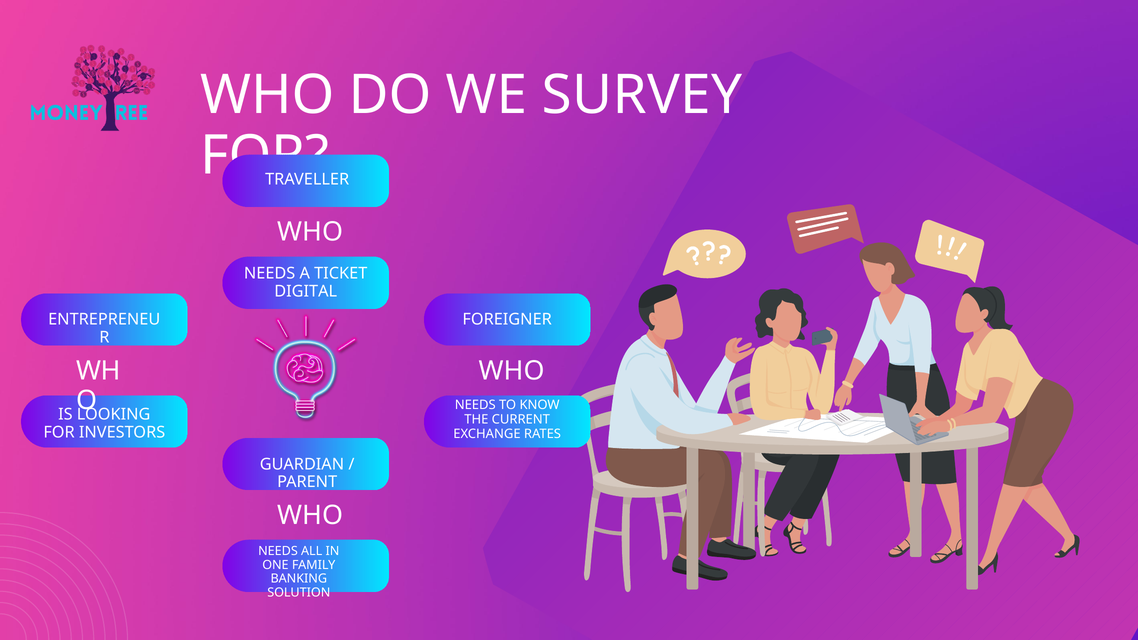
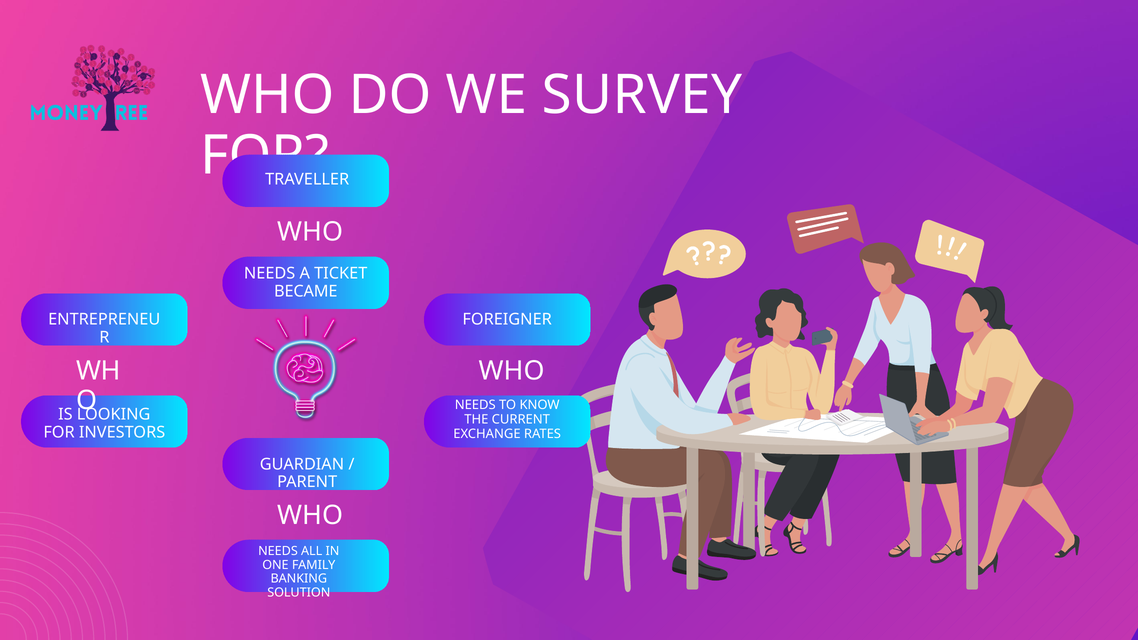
DIGITAL: DIGITAL -> BECAME (306, 292)
